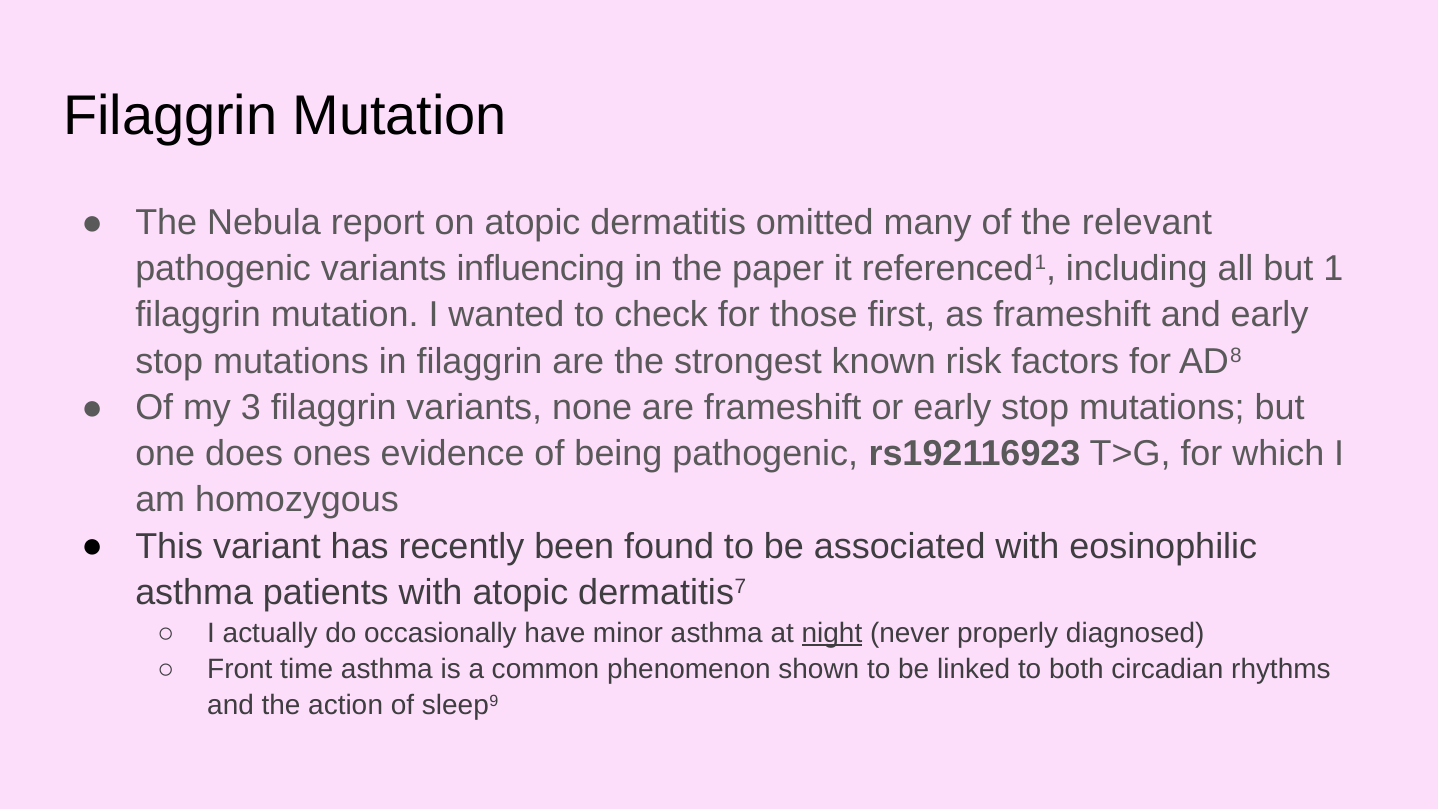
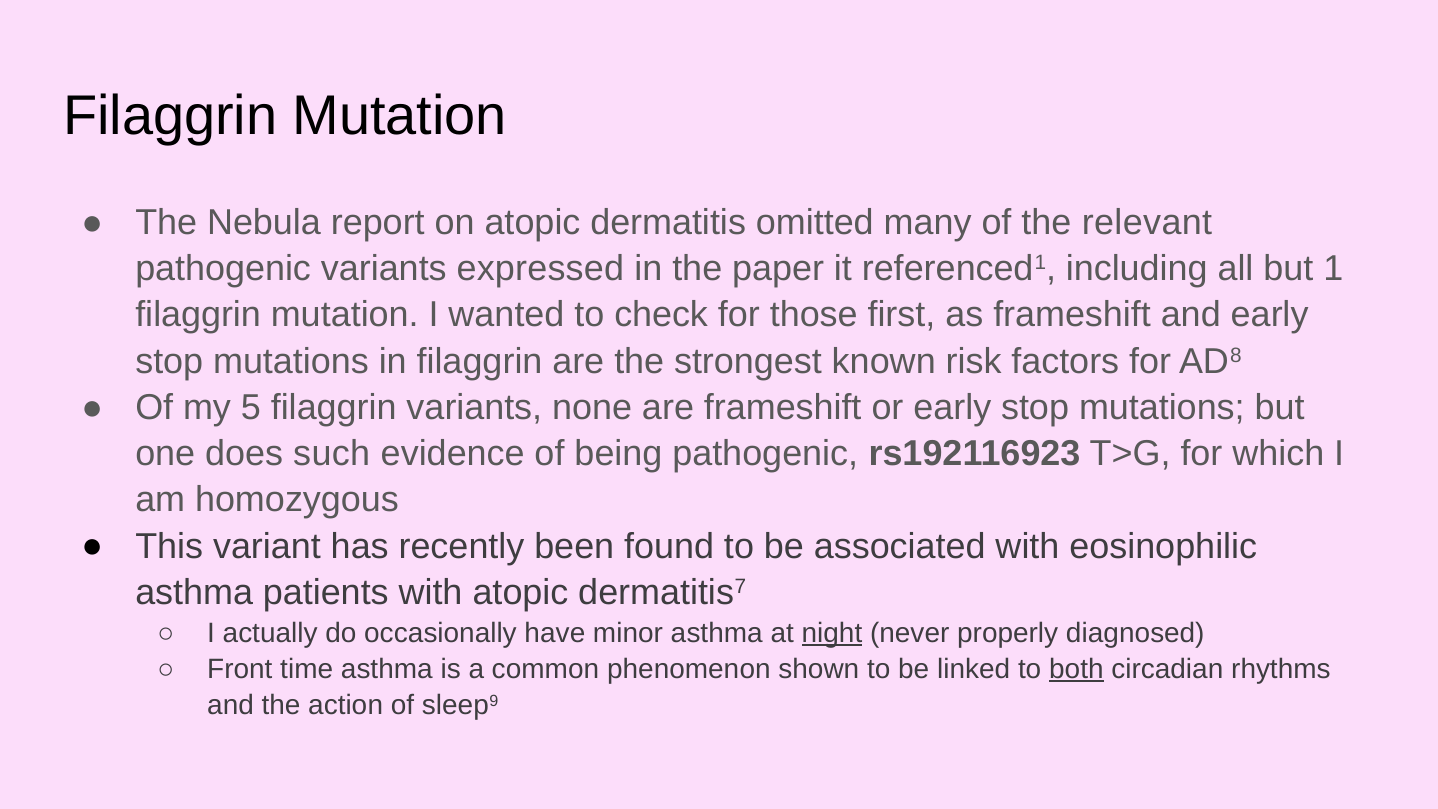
influencing: influencing -> expressed (540, 269)
3: 3 -> 5 (251, 407)
ones: ones -> such (332, 454)
both underline: none -> present (1076, 669)
